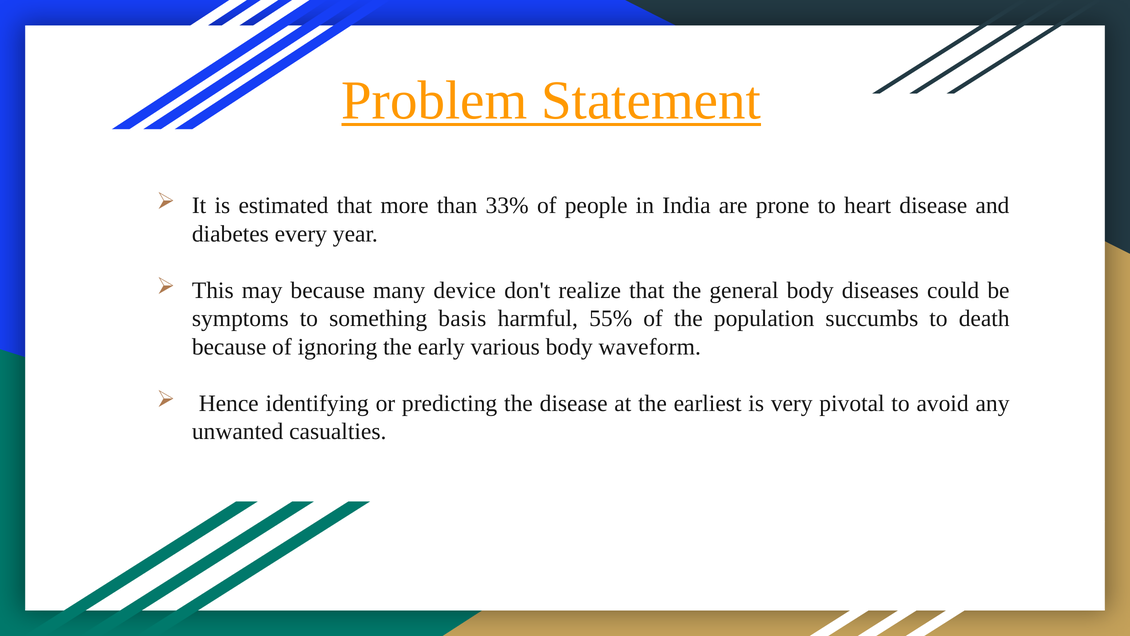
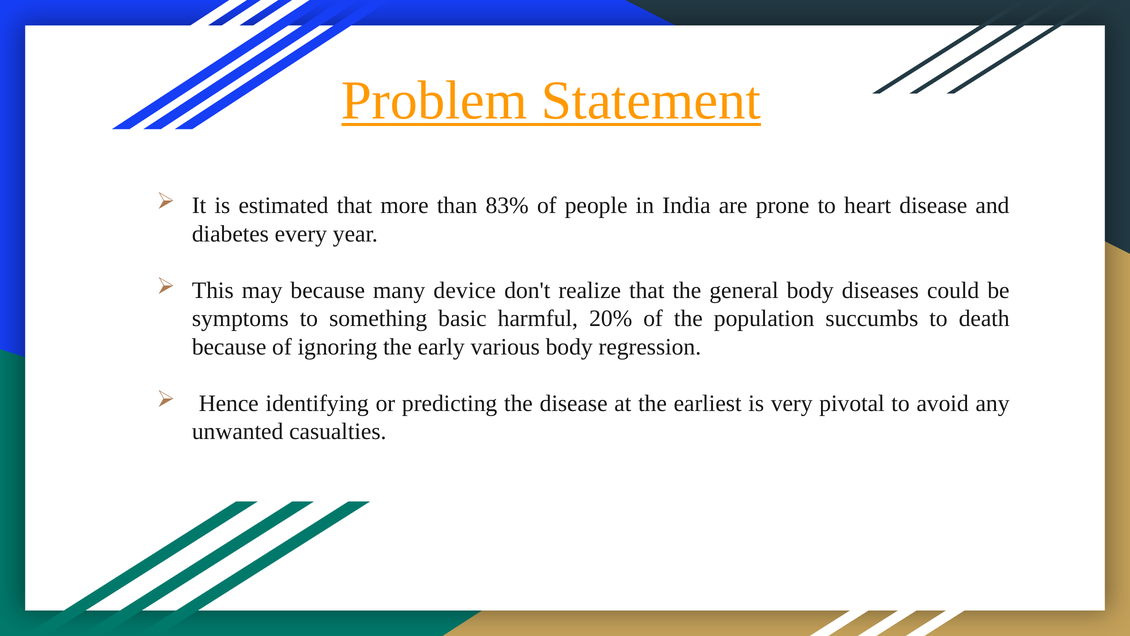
33%: 33% -> 83% (507, 205)
basis: basis -> basic (462, 318)
55%: 55% -> 20% (611, 318)
waveform: waveform -> regression (650, 347)
